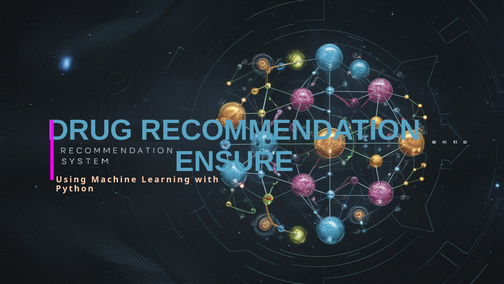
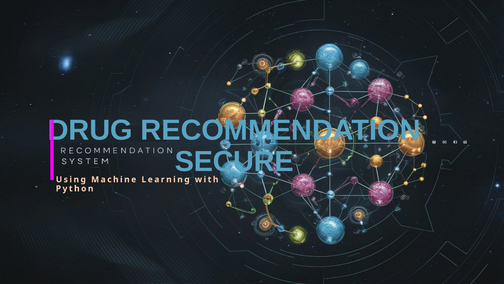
ENSURE: ENSURE -> SECURE (234, 161)
